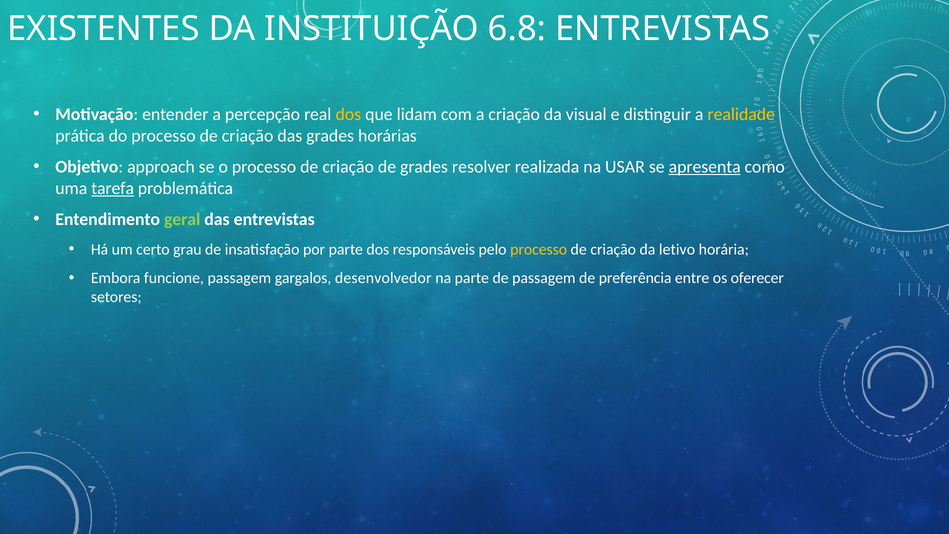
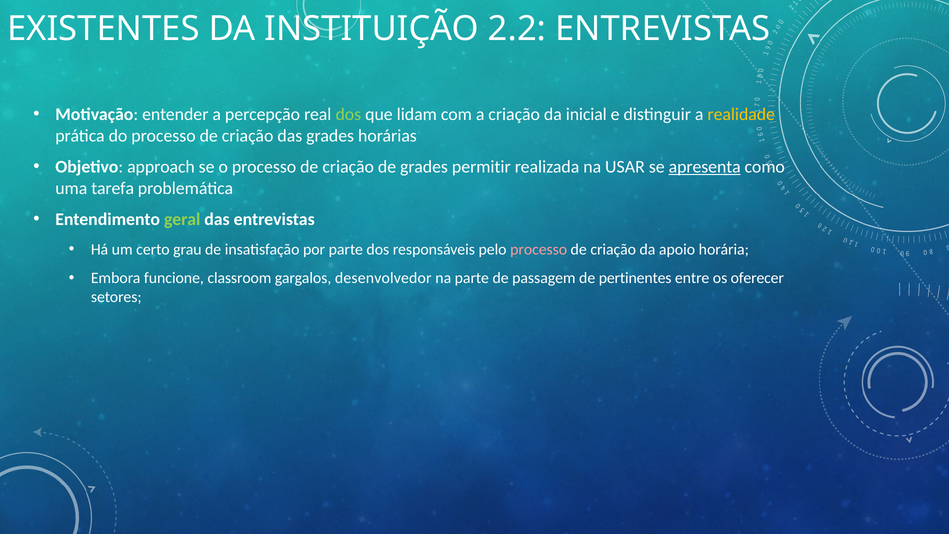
6.8: 6.8 -> 2.2 (517, 29)
dos colour: yellow -> light green (348, 114)
visual: visual -> inicial (586, 114)
resolver: resolver -> permitir (481, 167)
tarefa underline: present -> none (113, 188)
processo colour: yellow -> pink (539, 249)
letivo: letivo -> apoio (677, 249)
funcione passagem: passagem -> classroom (239, 278)
preferência: preferência -> pertinentes (635, 278)
